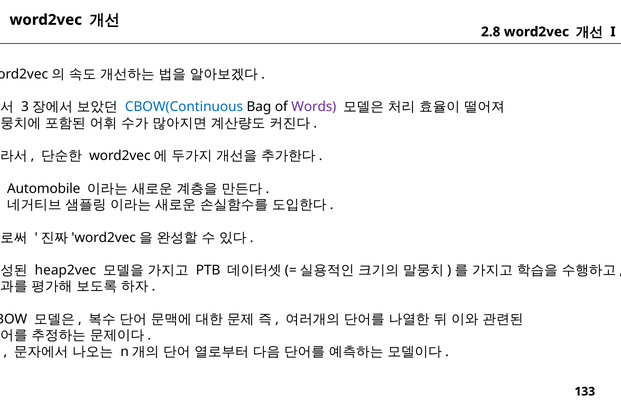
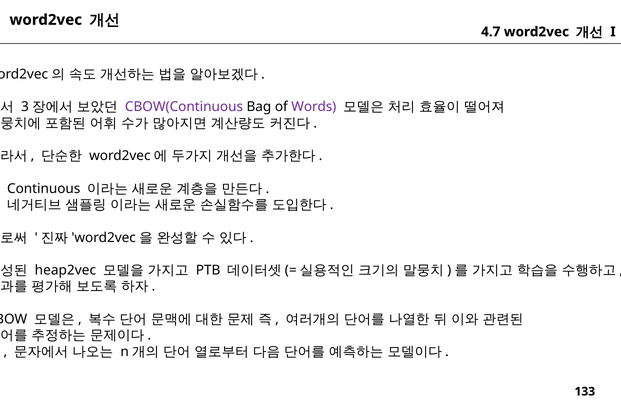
2.8: 2.8 -> 4.7 (491, 32)
CBOW(Continuous colour: blue -> purple (184, 107)
Automobile: Automobile -> Continuous (44, 189)
